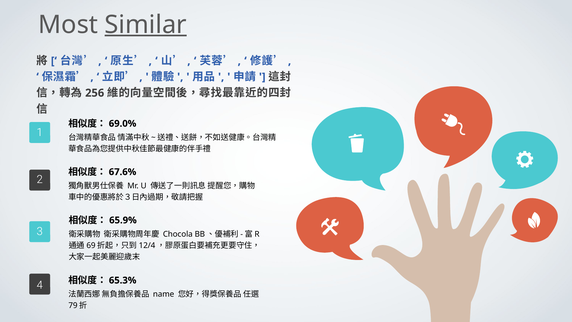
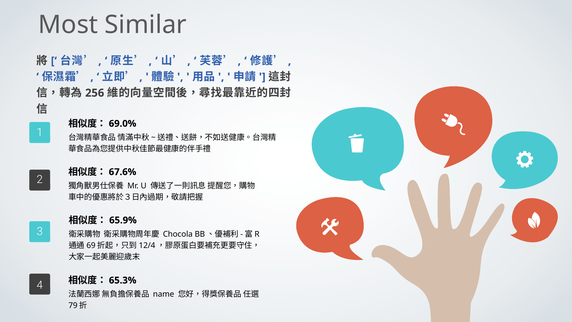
Similar underline: present -> none (146, 25)
